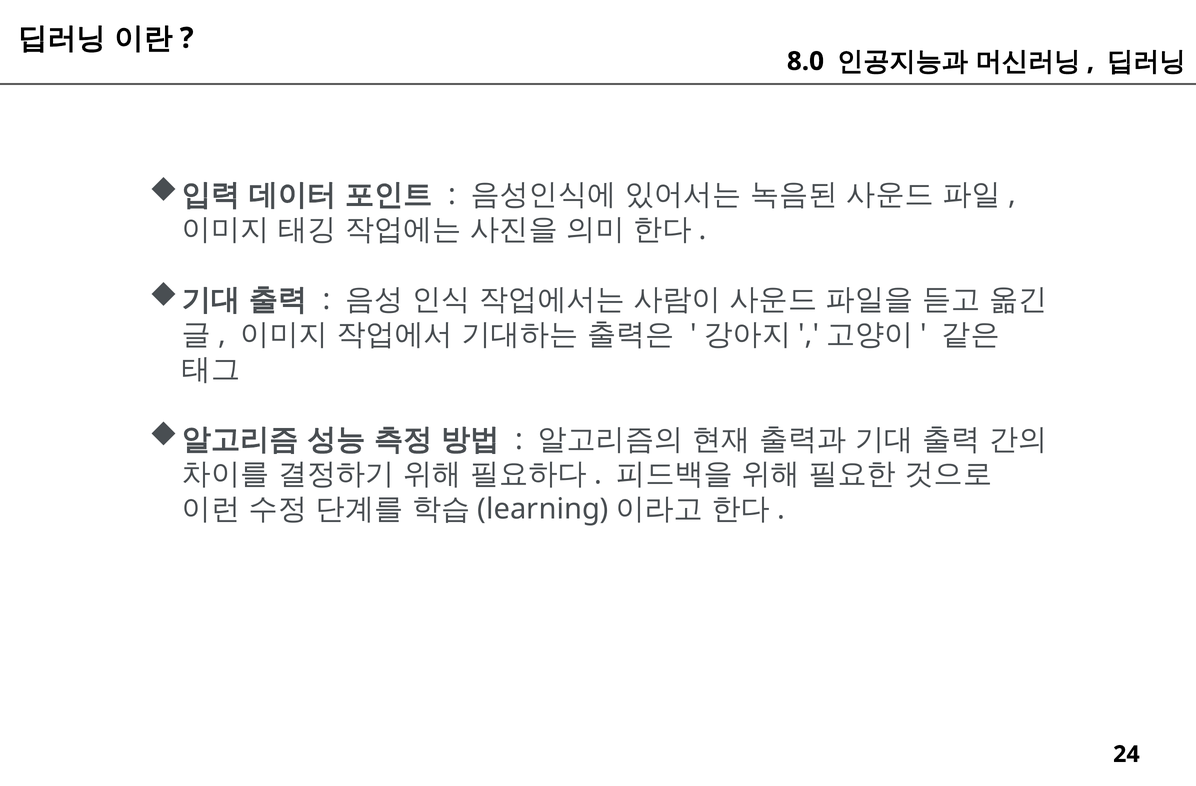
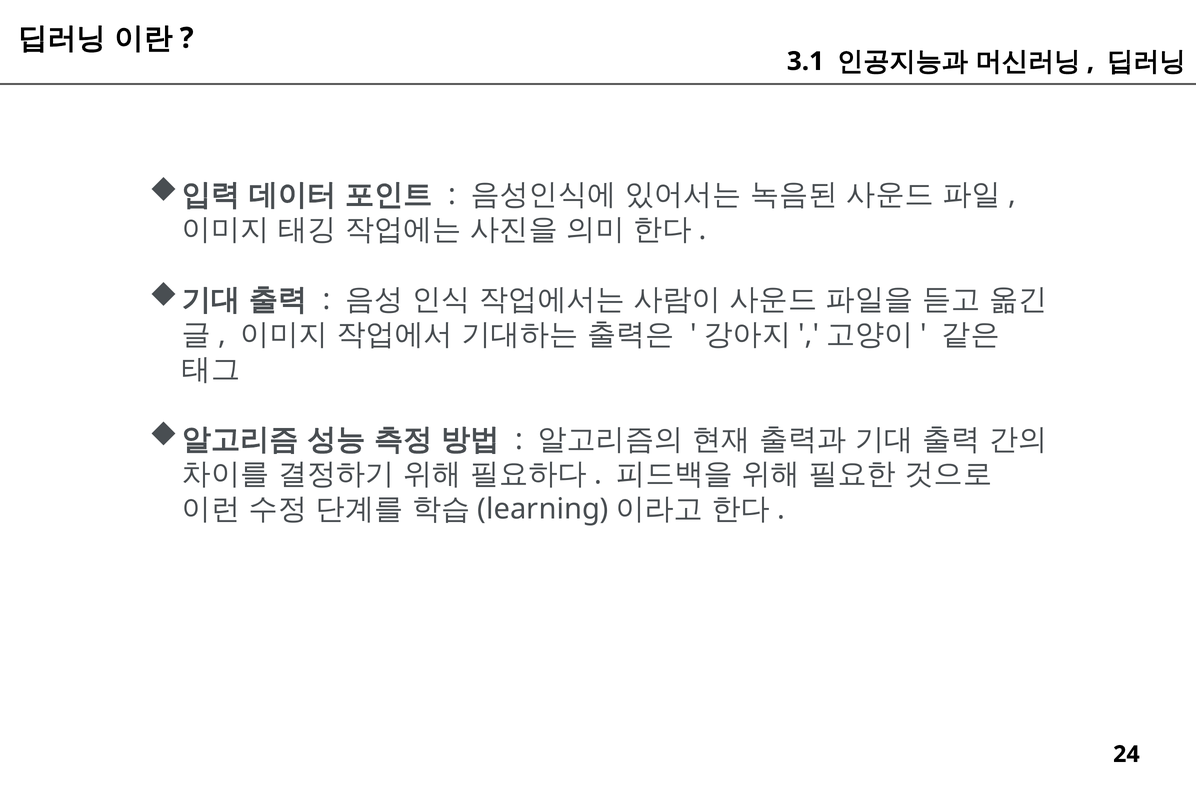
8.0: 8.0 -> 3.1 (805, 61)
